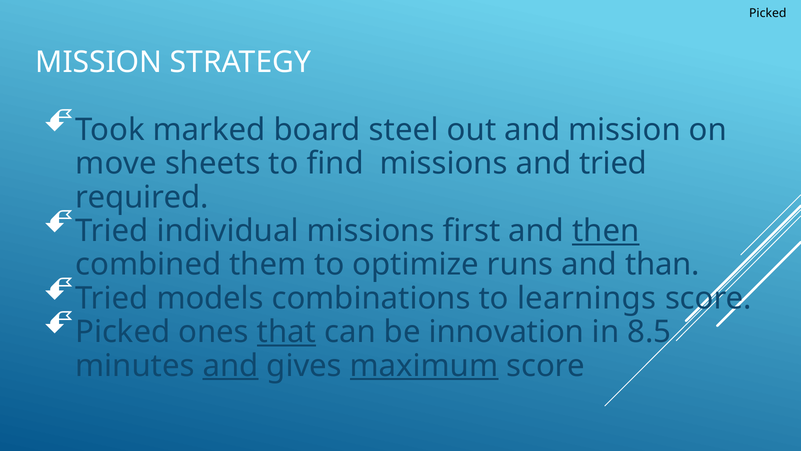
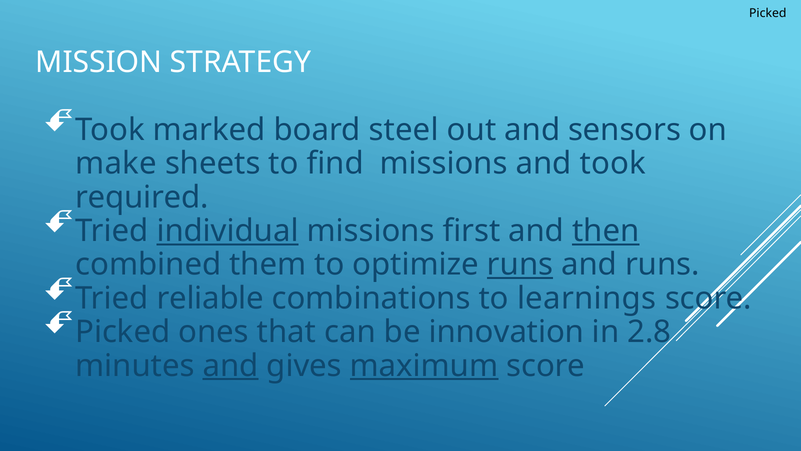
and mission: mission -> sensors (625, 130)
move: move -> make (116, 163)
and tried: tried -> took (613, 163)
individual underline: none -> present (228, 231)
runs underline: none -> present (520, 264)
and than: than -> runs (662, 264)
models: models -> reliable (210, 298)
that underline: present -> none (287, 332)
8.5: 8.5 -> 2.8 (649, 332)
